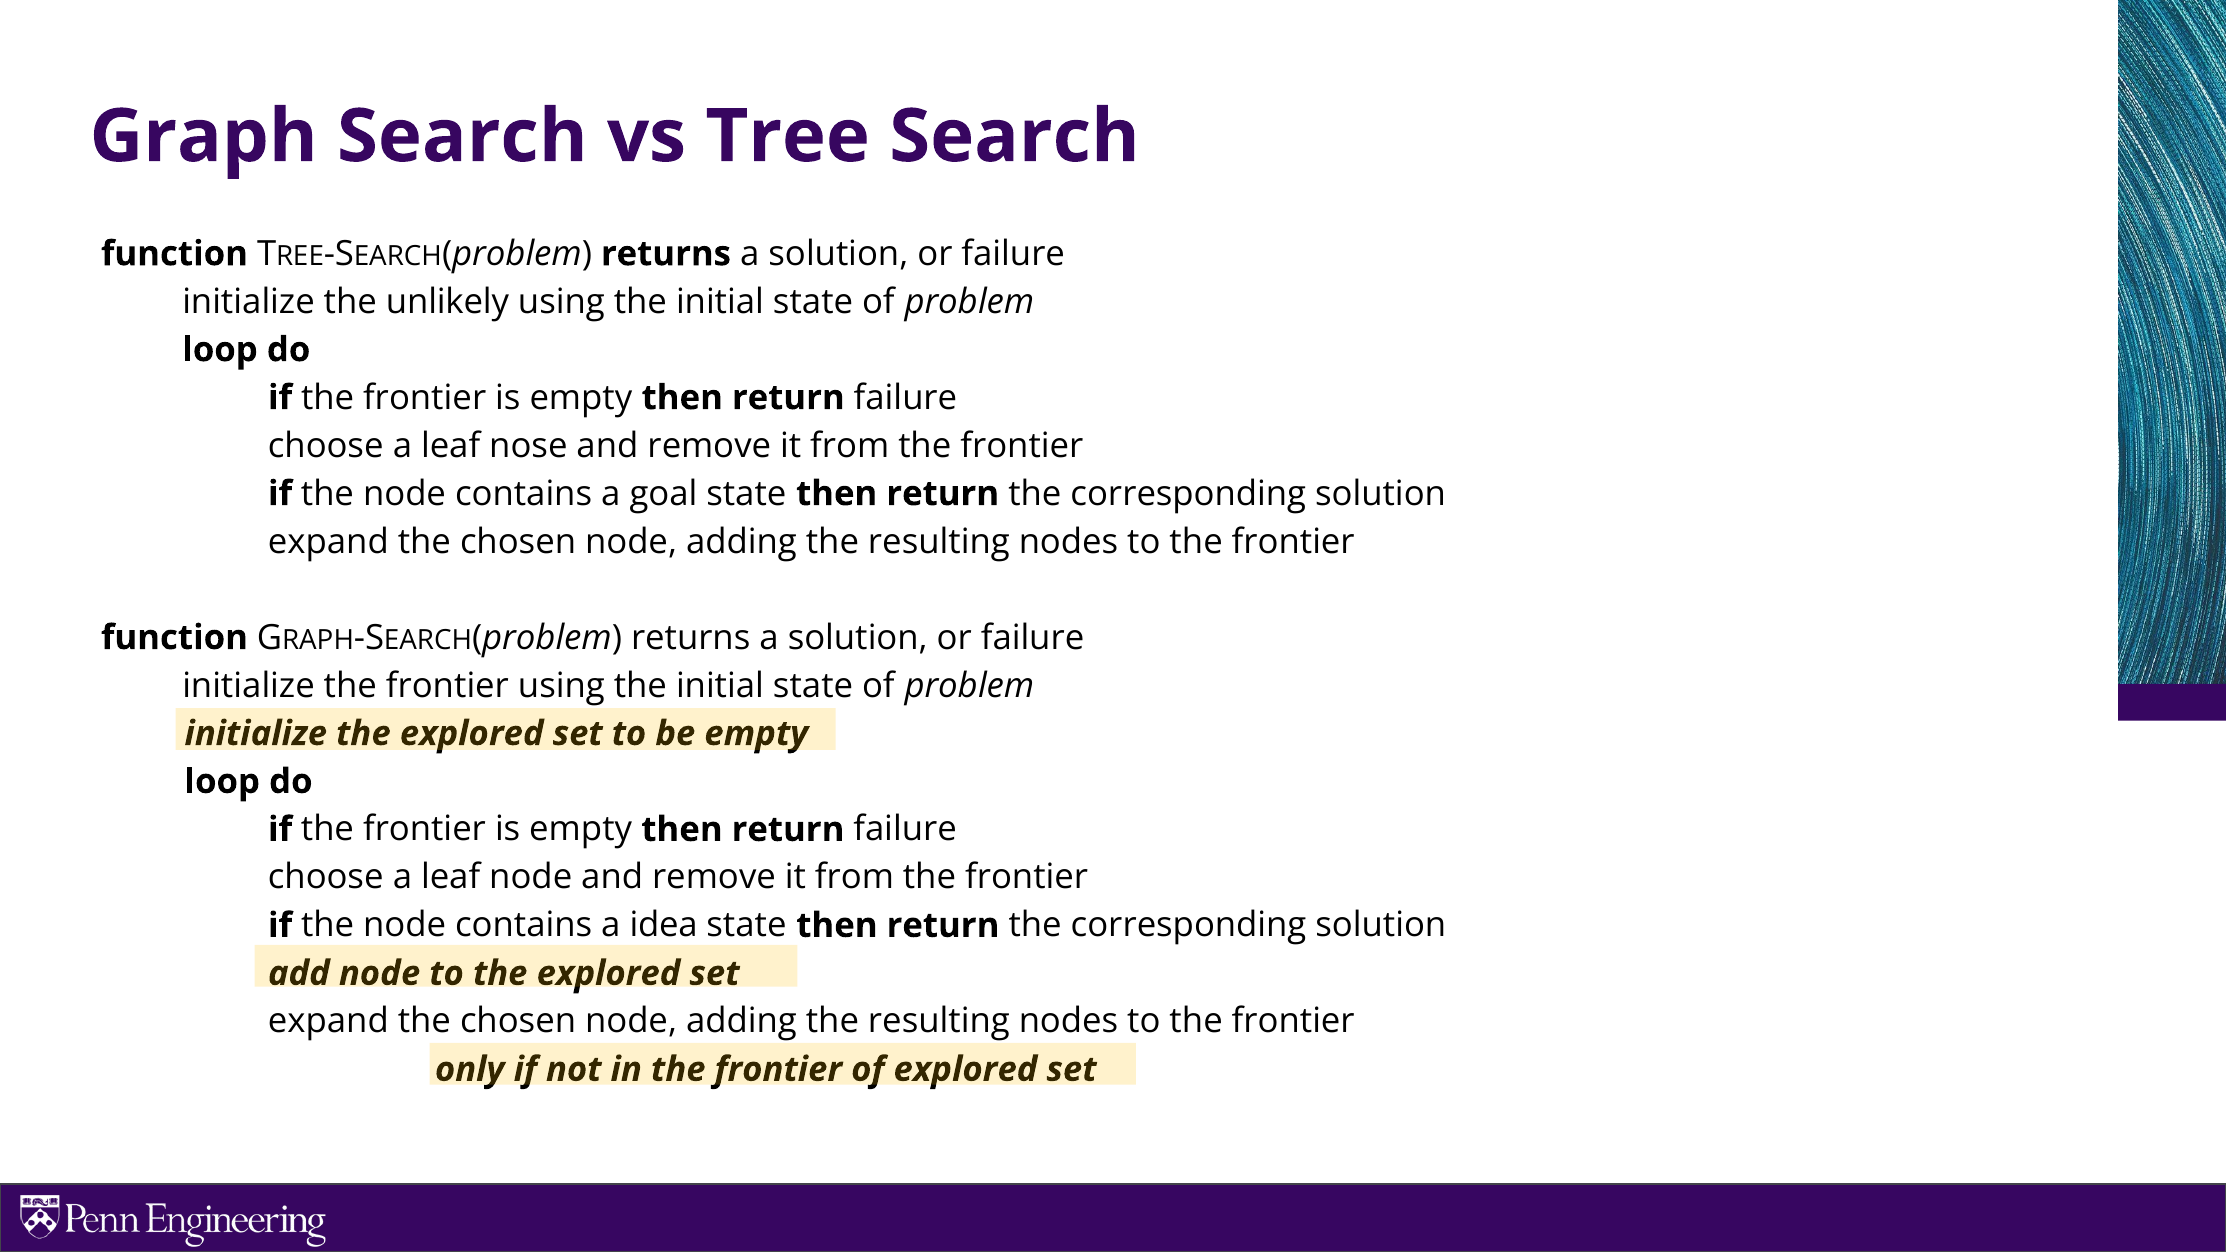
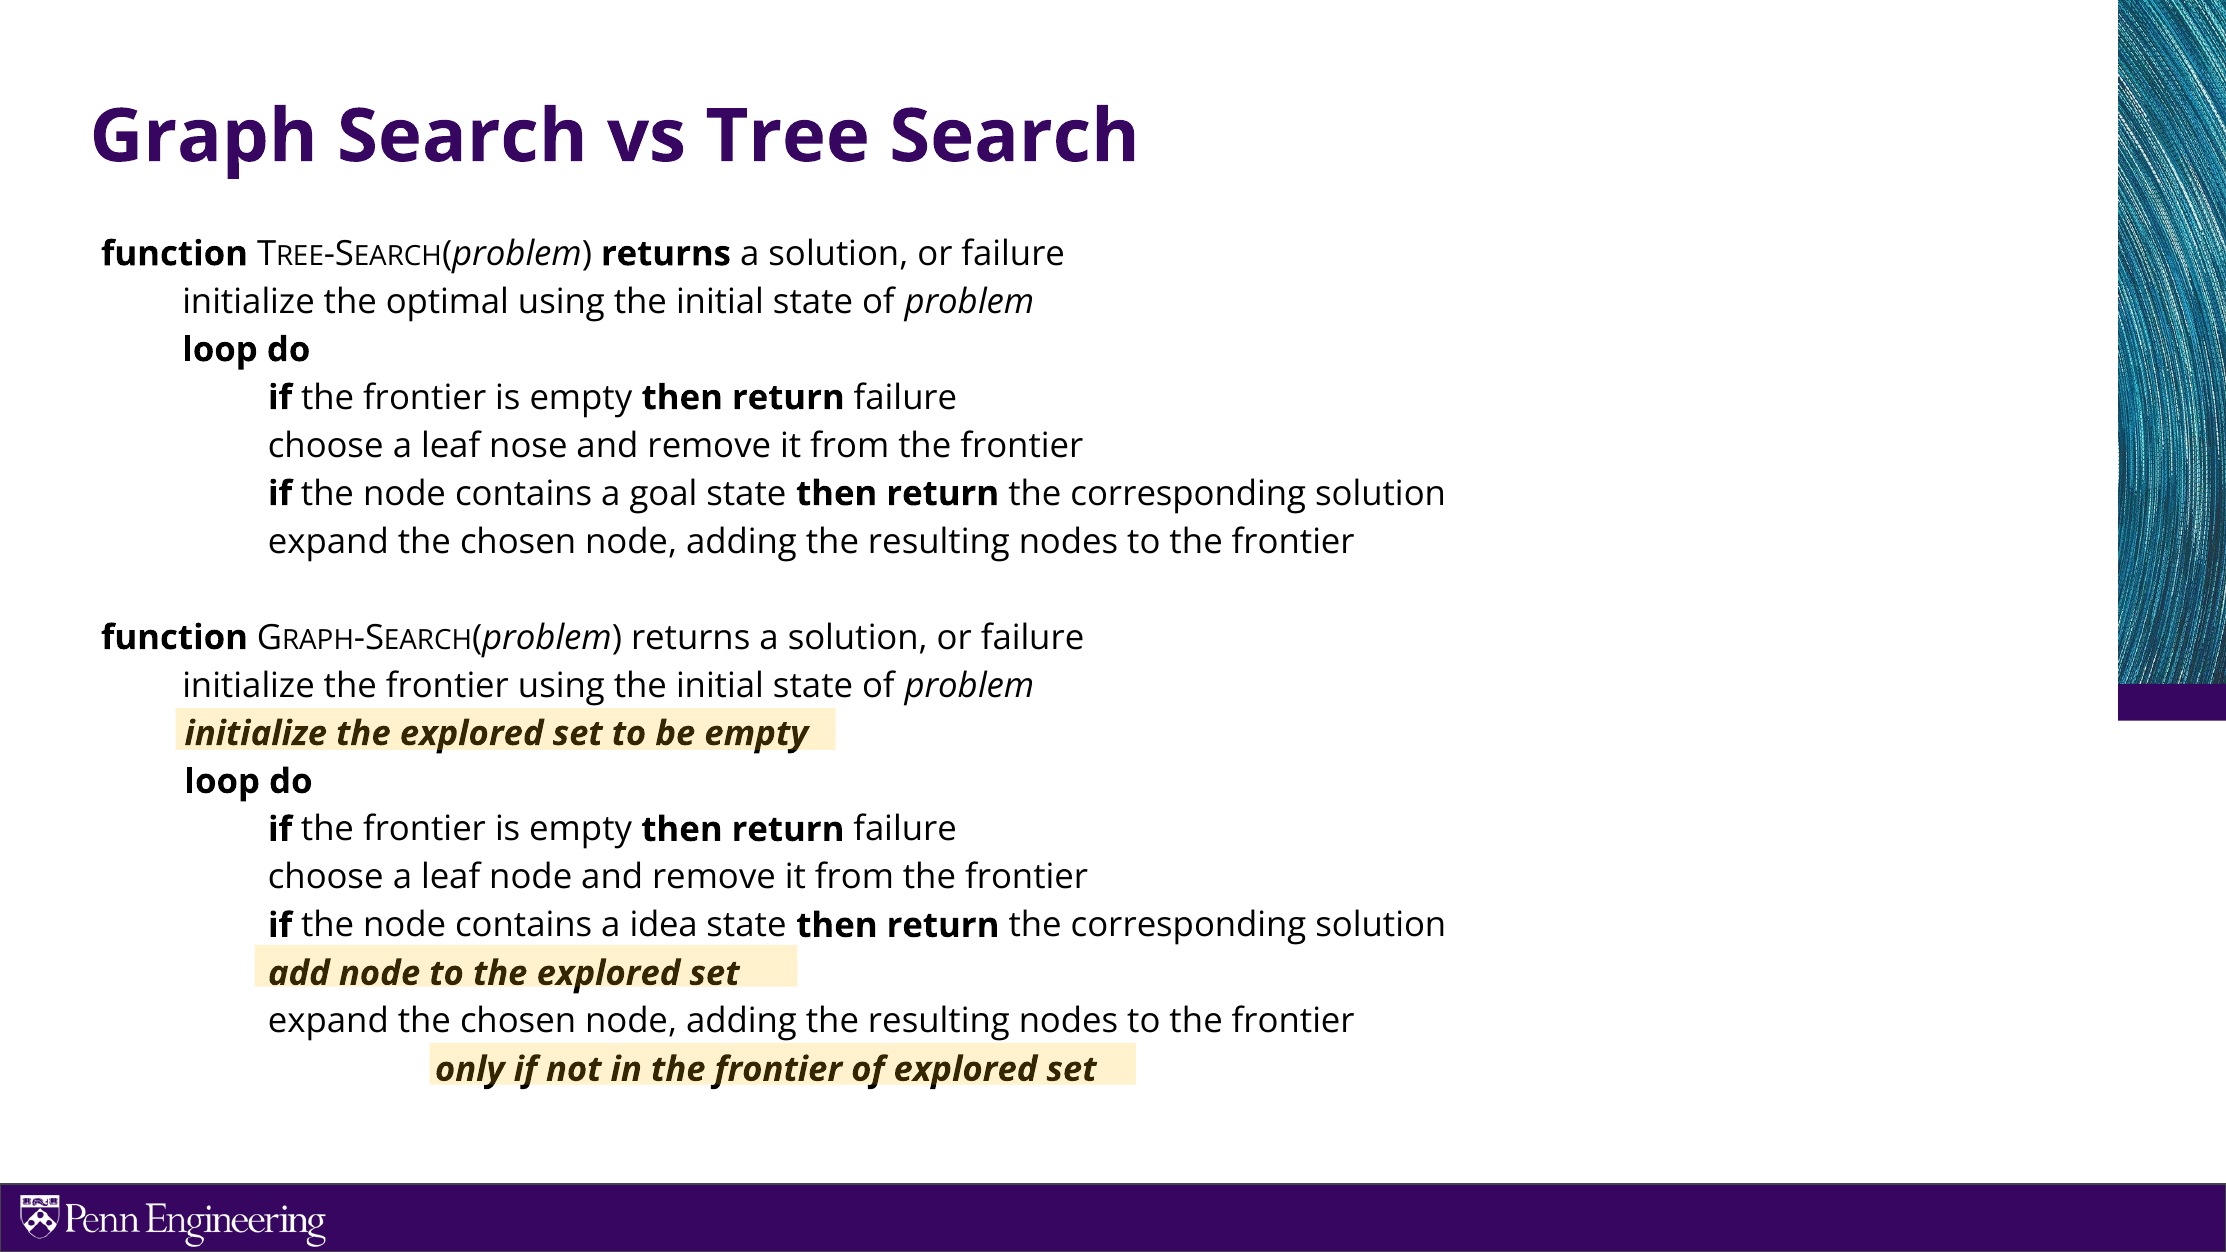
unlikely: unlikely -> optimal (447, 302)
